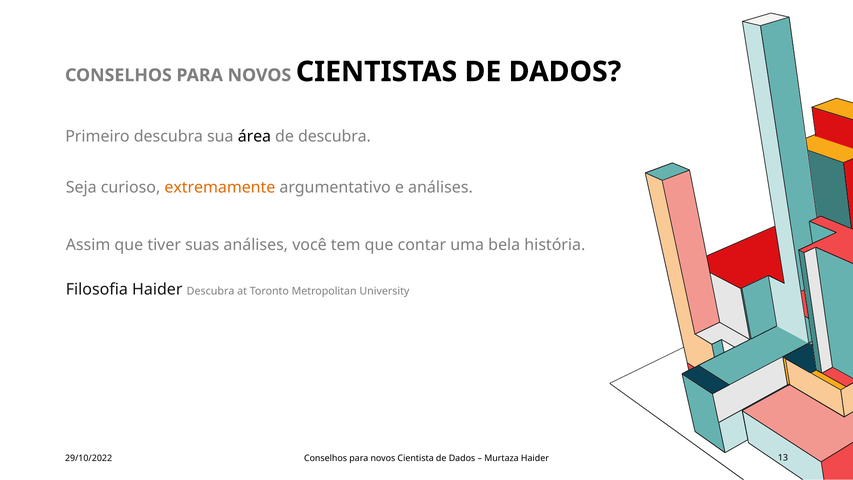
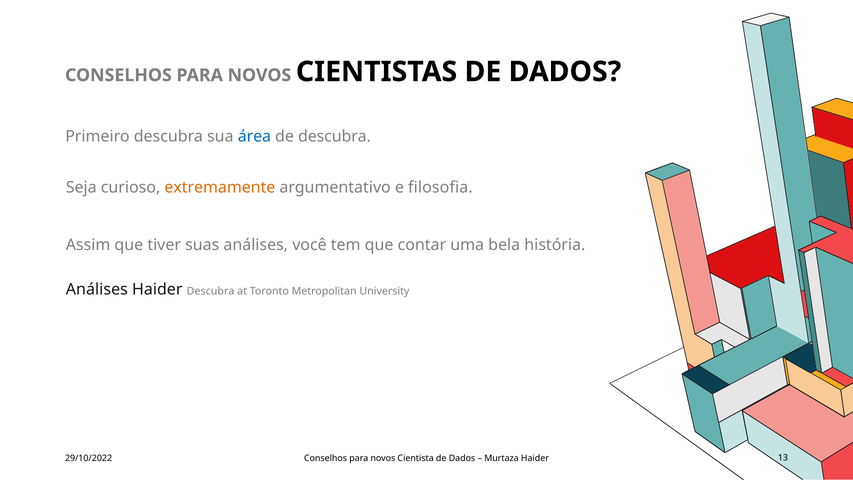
área colour: black -> blue (254, 136)
e análises: análises -> filosofia (440, 188)
Filosofia: Filosofia -> Análises (97, 290)
